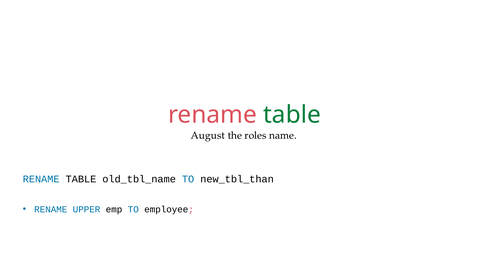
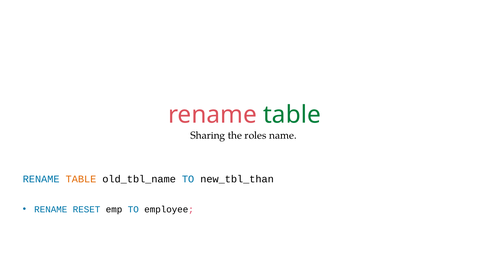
August: August -> Sharing (208, 136)
TABLE colour: black -> orange (81, 179)
UPPER: UPPER -> RESET (87, 209)
